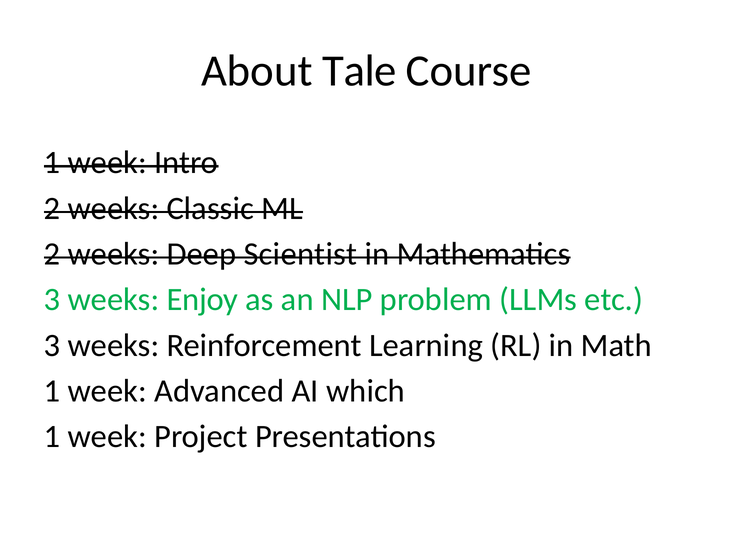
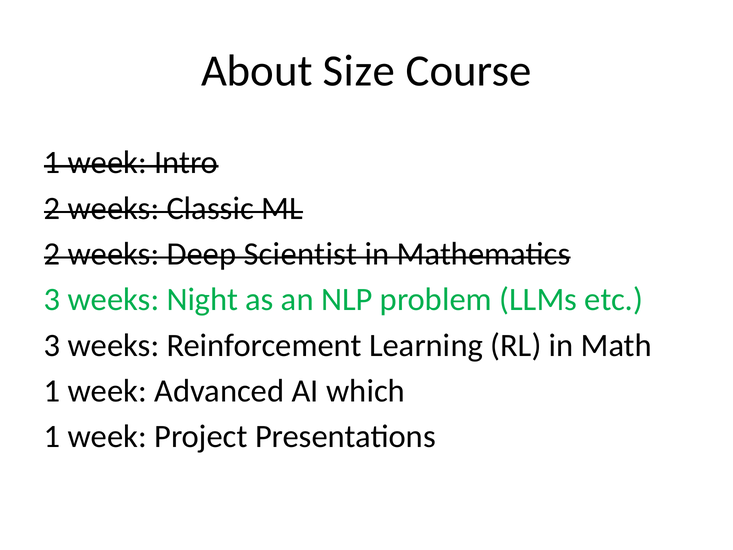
Tale: Tale -> Size (359, 71)
Enjoy: Enjoy -> Night (202, 300)
